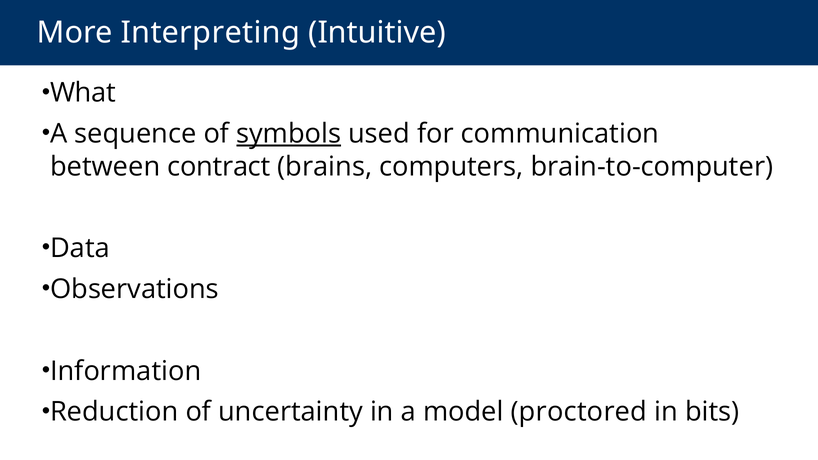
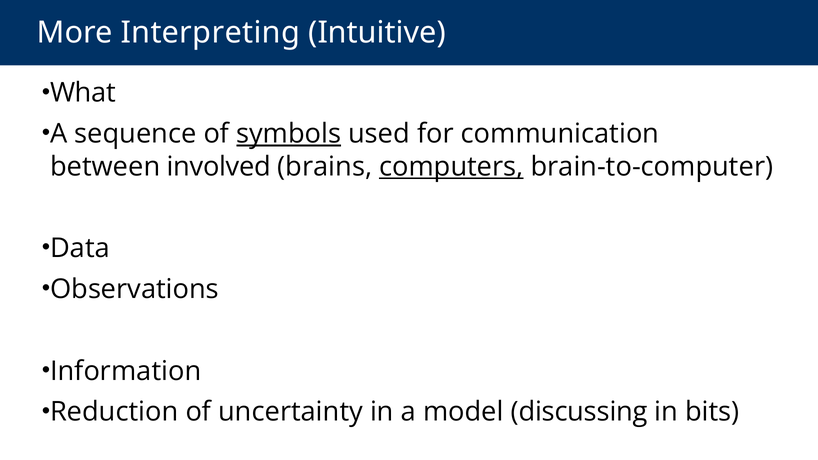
contract: contract -> involved (219, 167)
computers underline: none -> present (451, 167)
proctored: proctored -> discussing (579, 412)
